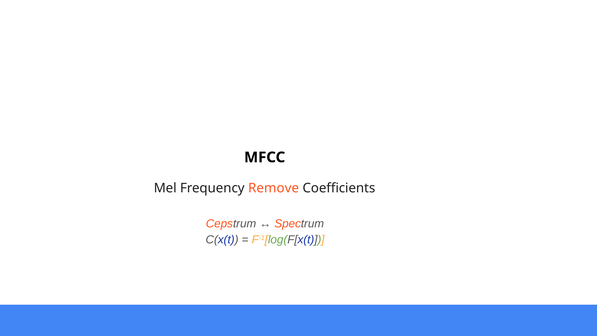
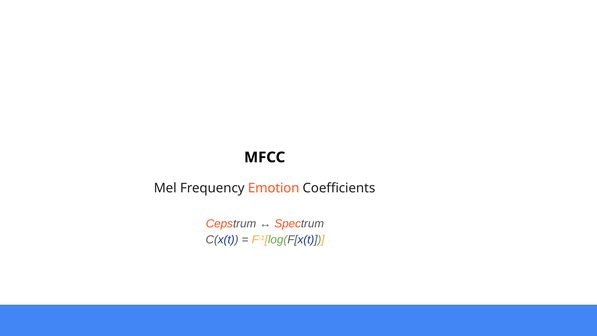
Remove: Remove -> Emotion (274, 188)
